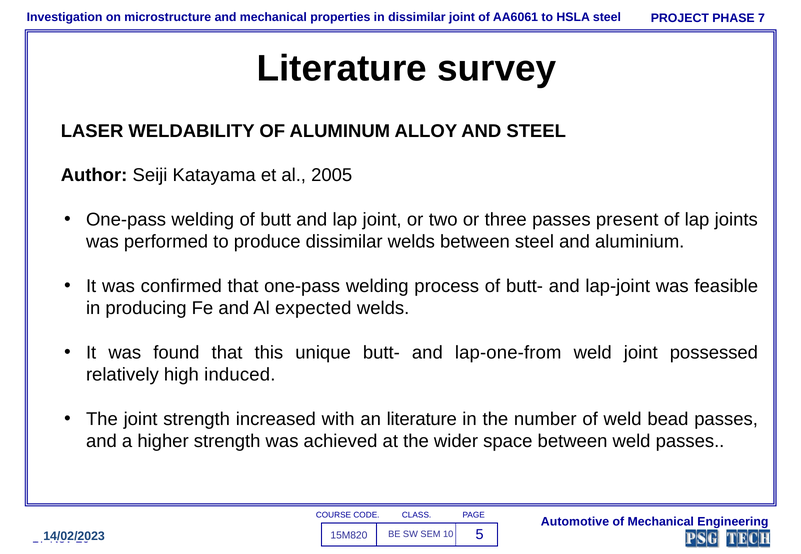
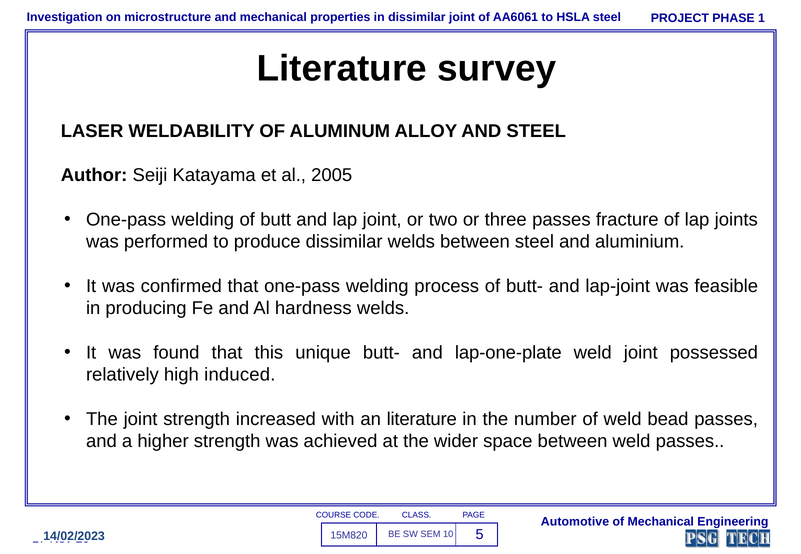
7: 7 -> 1 (762, 18)
present: present -> fracture (627, 220)
expected: expected -> hardness (313, 309)
lap-one-from: lap-one-from -> lap-one-plate (508, 353)
